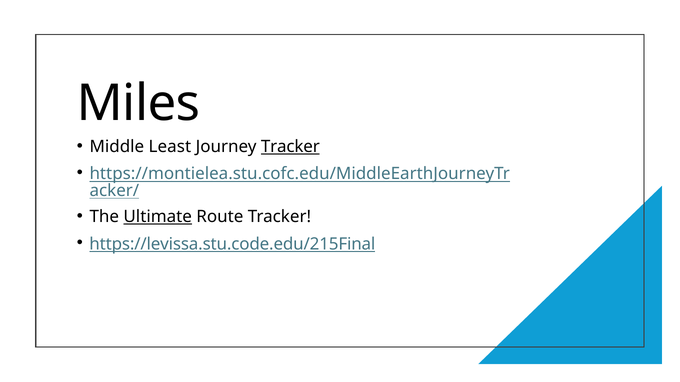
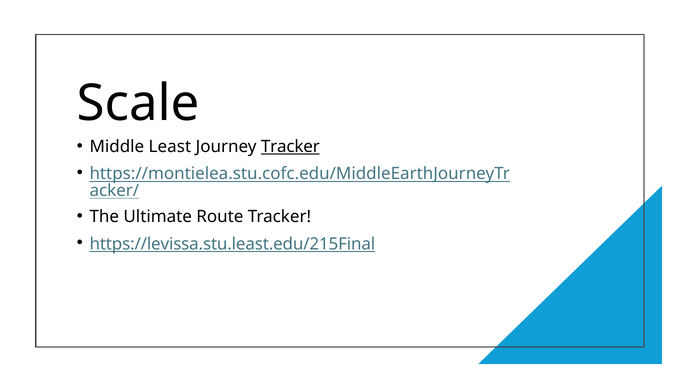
Miles: Miles -> Scale (138, 103)
Ultimate underline: present -> none (158, 217)
https://levissa.stu.code.edu/215Final: https://levissa.stu.code.edu/215Final -> https://levissa.stu.least.edu/215Final (232, 244)
